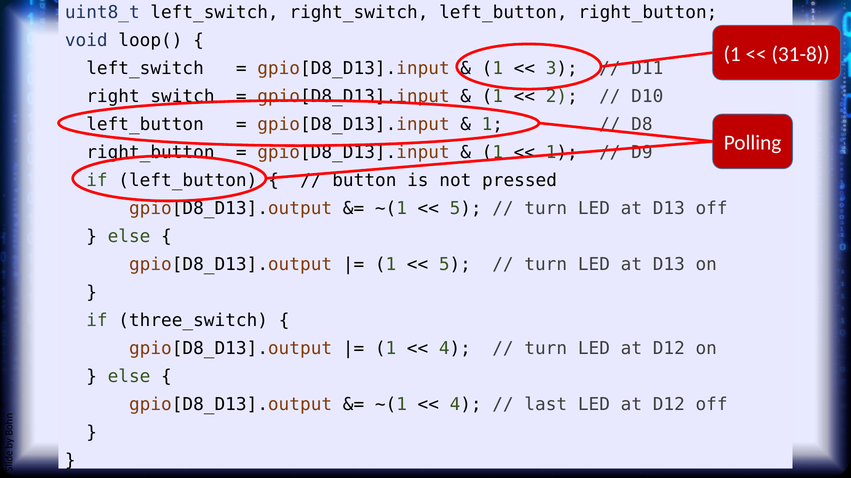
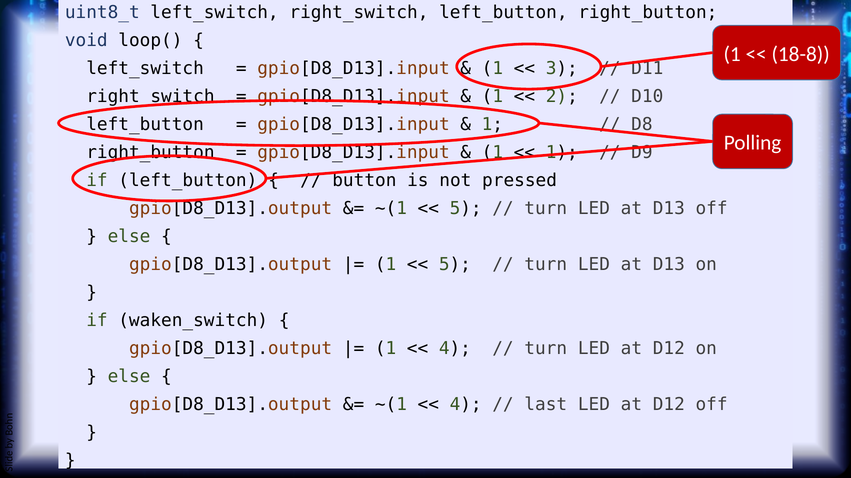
31-8: 31-8 -> 18-8 (801, 54)
three_switch: three_switch -> waken_switch (193, 321)
